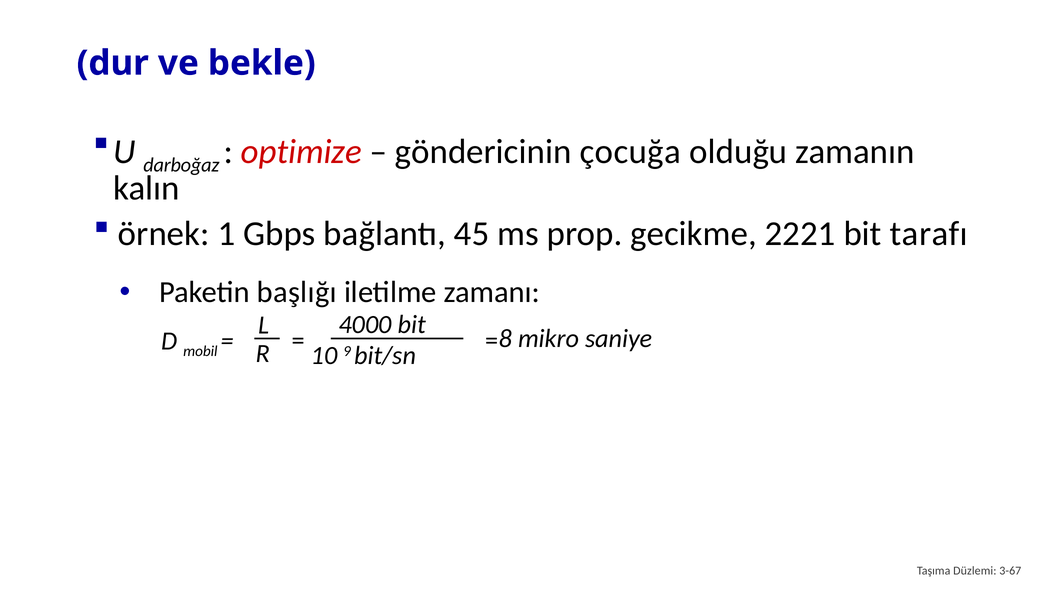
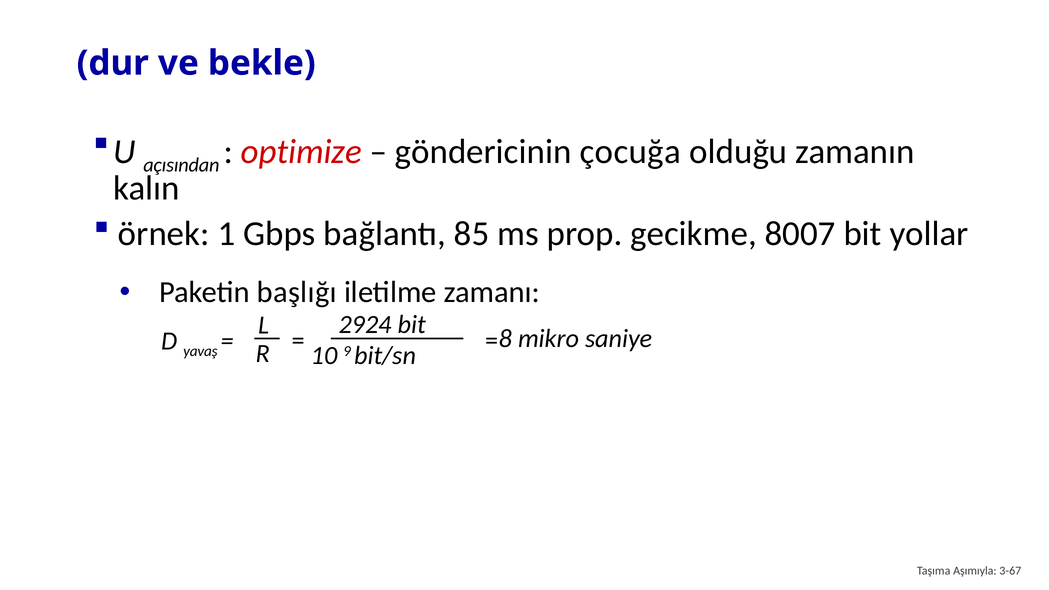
darboğaz: darboğaz -> açısından (181, 165)
45: 45 -> 85 (472, 234)
2221: 2221 -> 8007 (800, 234)
tarafı: tarafı -> yollar (929, 234)
4000: 4000 -> 2924 (365, 325)
mobil: mobil -> yavaş (200, 351)
Düzlemi: Düzlemi -> Aşımıyla (975, 571)
